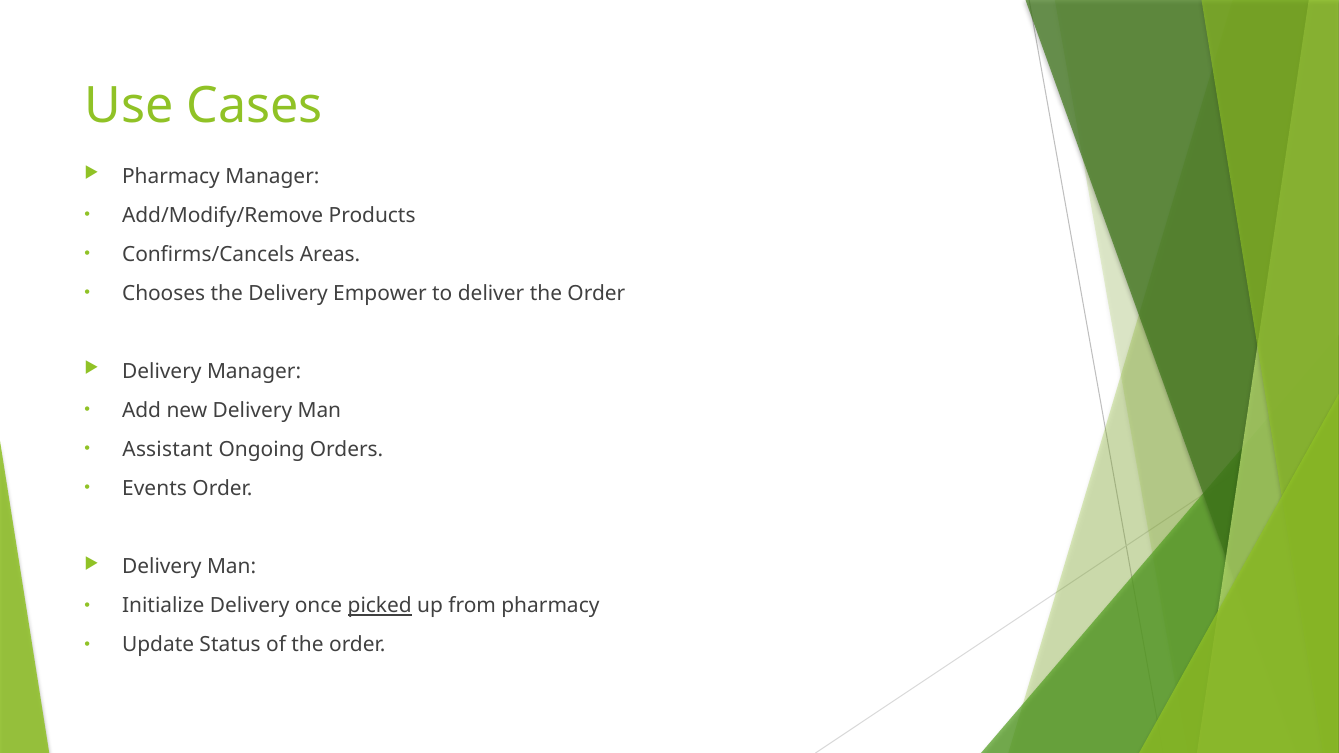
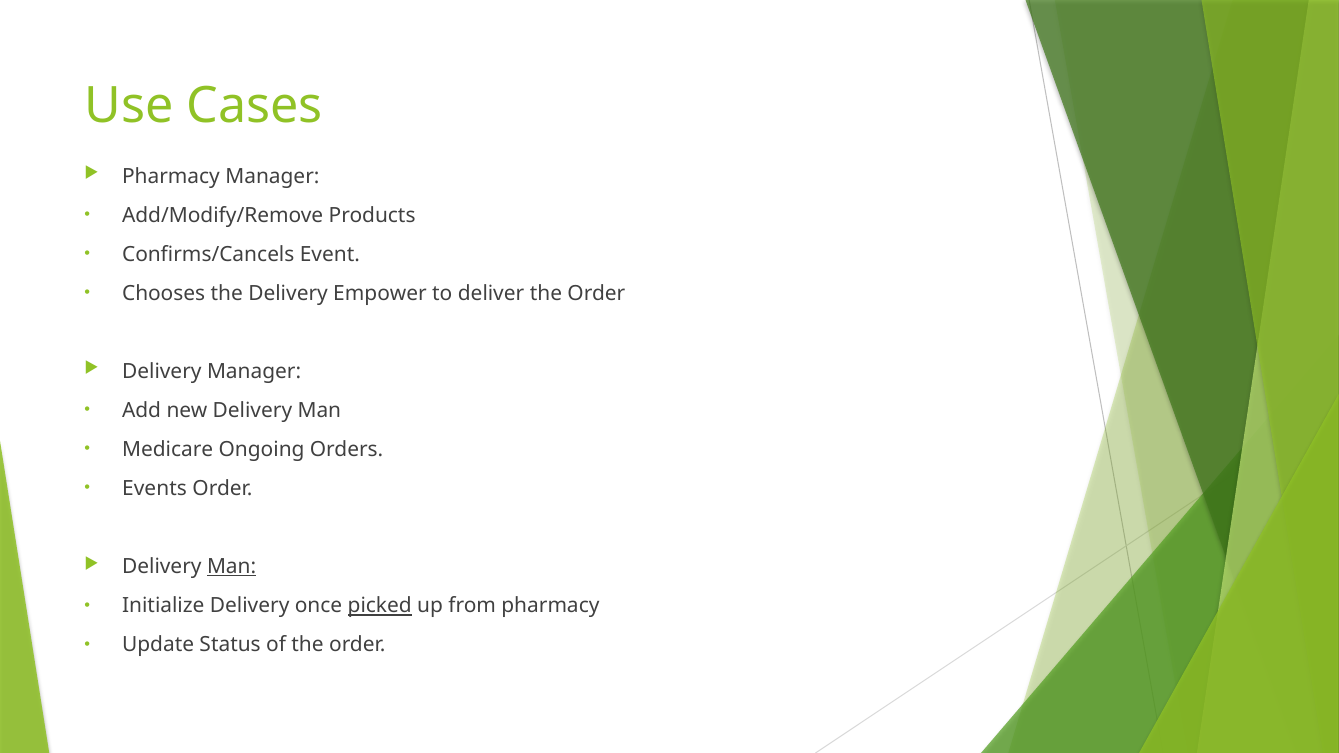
Areas: Areas -> Event (330, 254)
Assistant: Assistant -> Medicare (168, 450)
Man underline: none -> present (232, 567)
